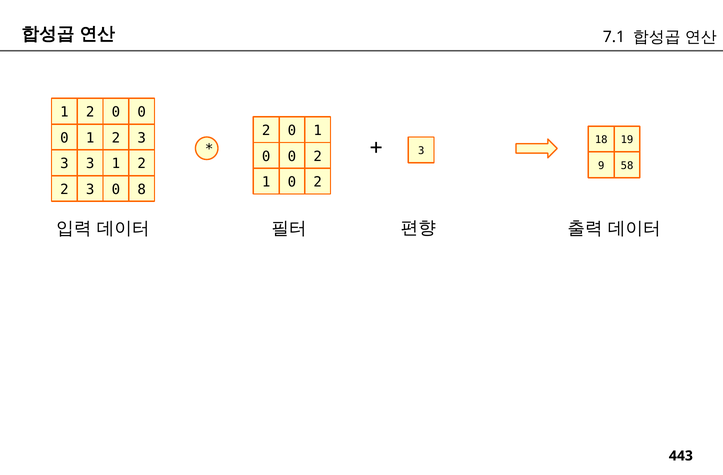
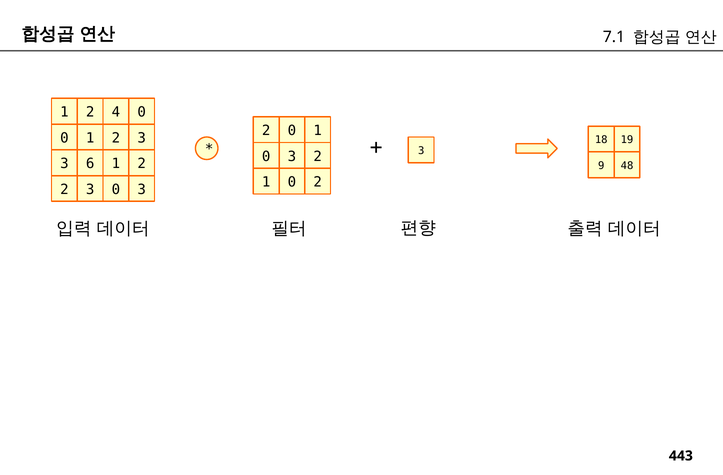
1 2 0: 0 -> 4 (116, 112)
0: 0 -> 3 (292, 156)
3: 3 -> 6 (90, 164)
58: 58 -> 48 (627, 165)
3 0 8: 8 -> 3 (142, 189)
